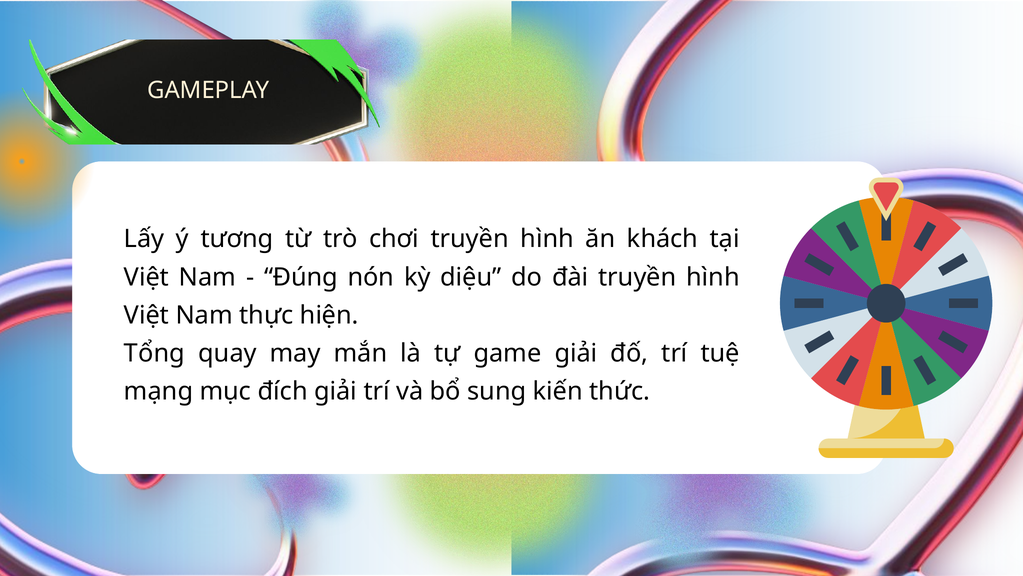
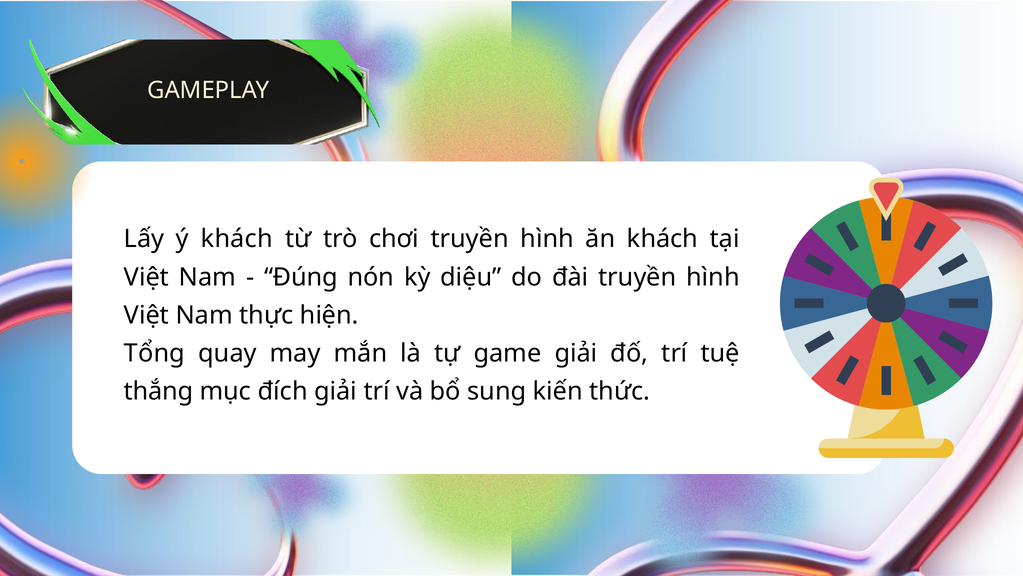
ý tương: tương -> khách (237, 239)
mạng: mạng -> thắng (159, 391)
